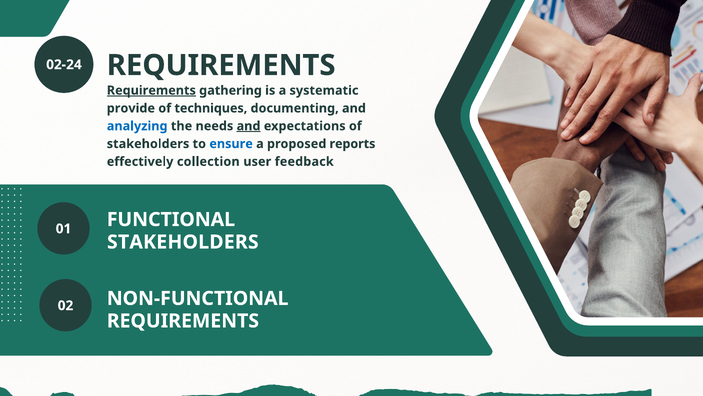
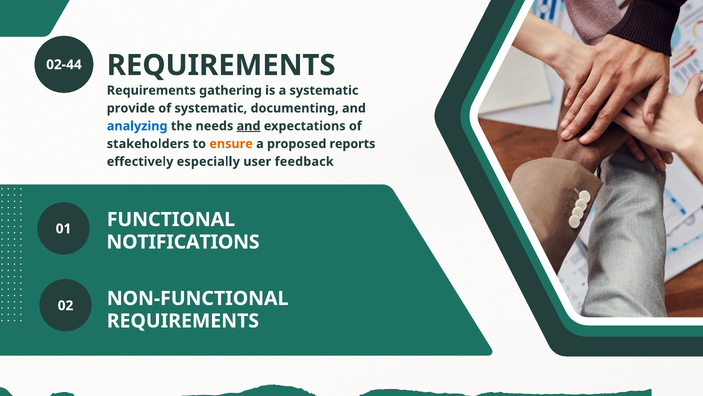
02-24: 02-24 -> 02-44 (64, 65)
Requirements underline: present -> none (151, 90)
of techniques: techniques -> systematic (211, 108)
ensure colour: blue -> orange (231, 144)
collection: collection -> especially (208, 161)
STAKEHOLDERS: STAKEHOLDERS -> NOTIFICATIONS (183, 242)
